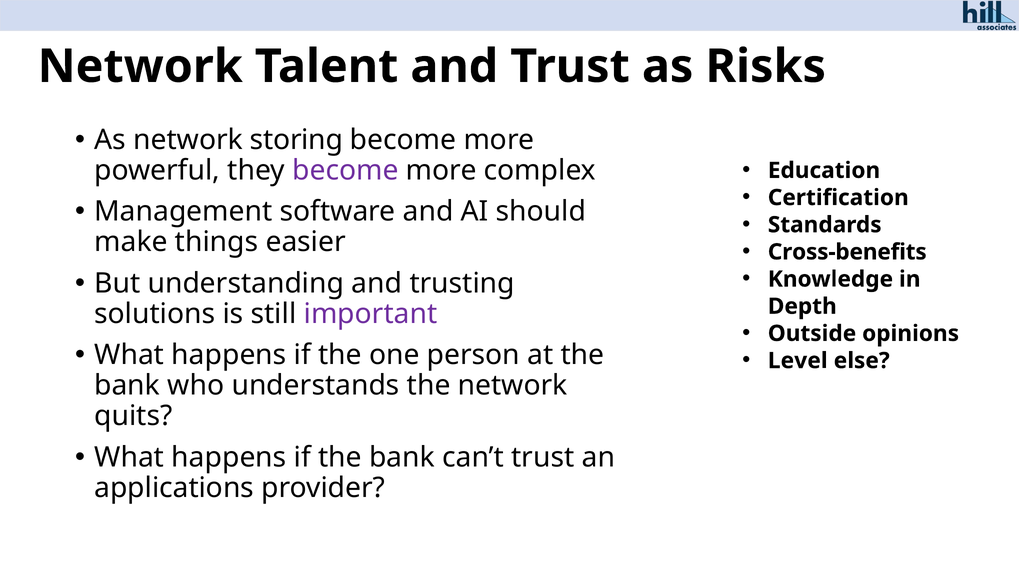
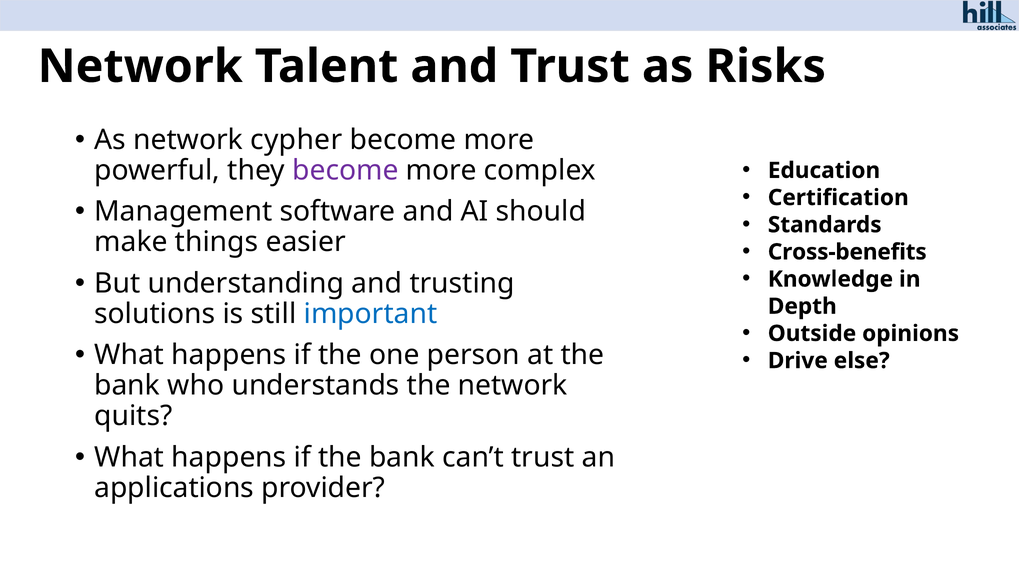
storing: storing -> cypher (296, 140)
important colour: purple -> blue (371, 314)
Level: Level -> Drive (798, 361)
